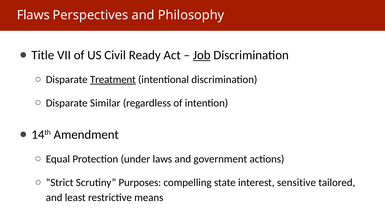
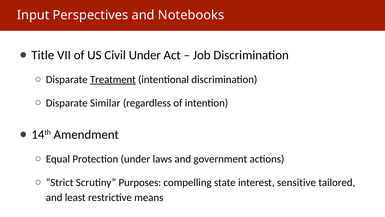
Flaws: Flaws -> Input (33, 15)
Philosophy: Philosophy -> Notebooks (191, 15)
Civil Ready: Ready -> Under (145, 55)
Job underline: present -> none (202, 55)
